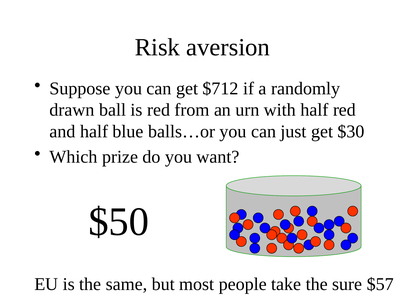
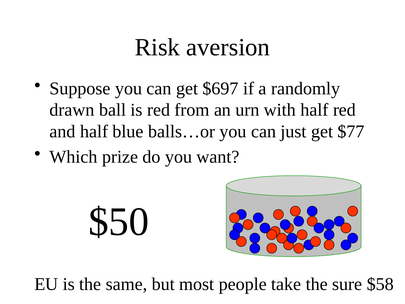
$712: $712 -> $697 (221, 88)
$30: $30 -> $77 (351, 132)
$57: $57 -> $58 (380, 284)
